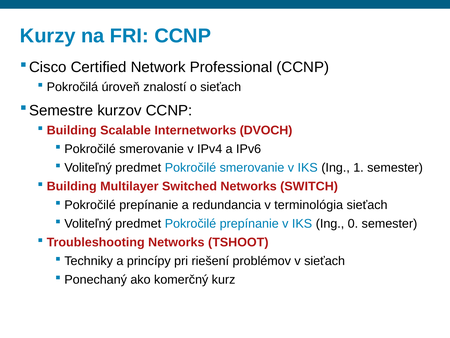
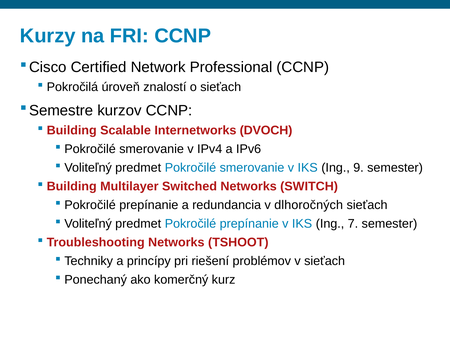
1: 1 -> 9 (358, 168)
terminológia: terminológia -> dlhoročných (309, 205)
0: 0 -> 7 (353, 223)
